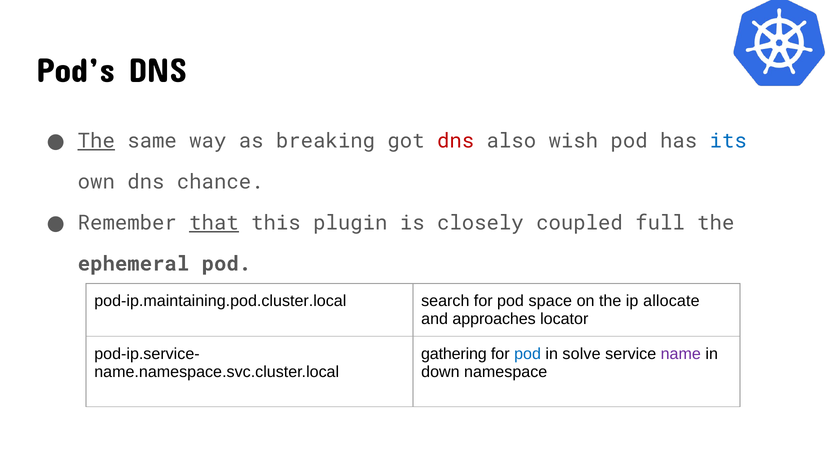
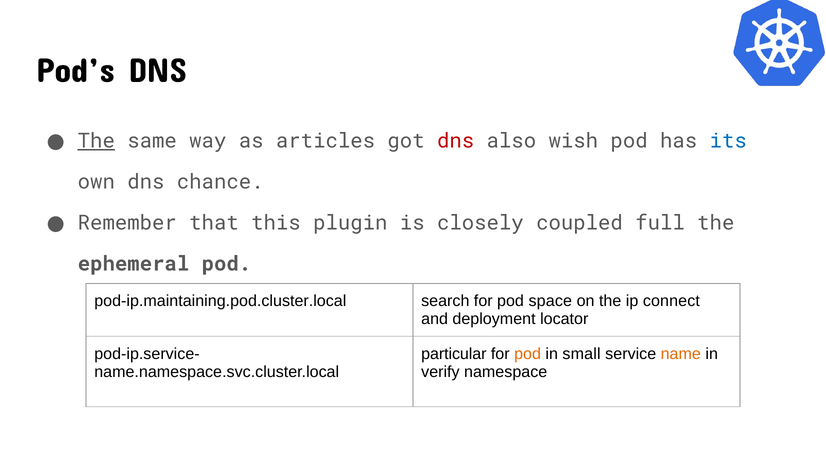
breaking: breaking -> articles (326, 141)
that underline: present -> none (214, 223)
allocate: allocate -> connect (671, 301)
approaches: approaches -> deployment (494, 319)
gathering: gathering -> particular (454, 353)
pod colour: blue -> orange (528, 353)
solve: solve -> small (582, 353)
name colour: purple -> orange (681, 353)
down: down -> verify (440, 371)
